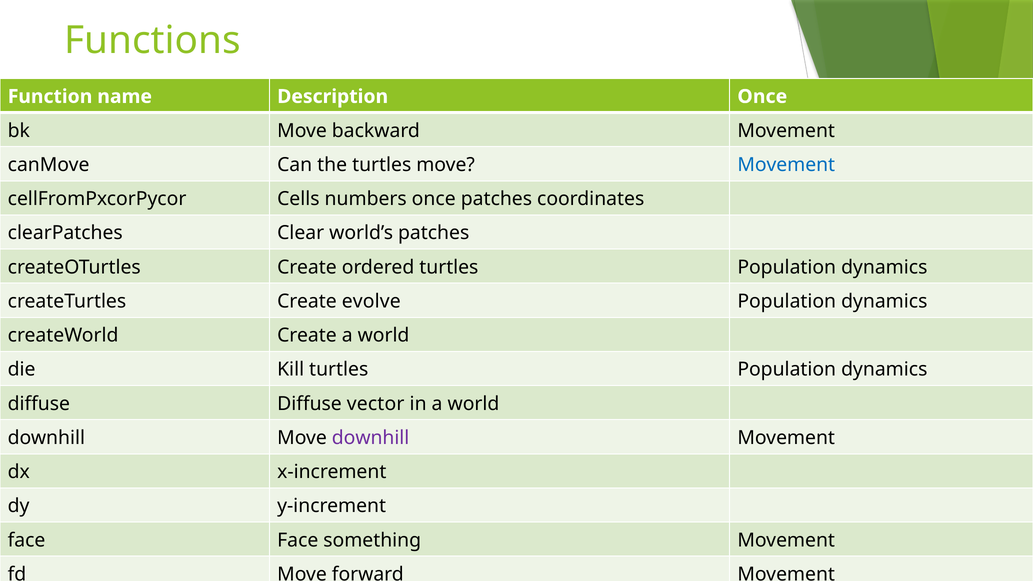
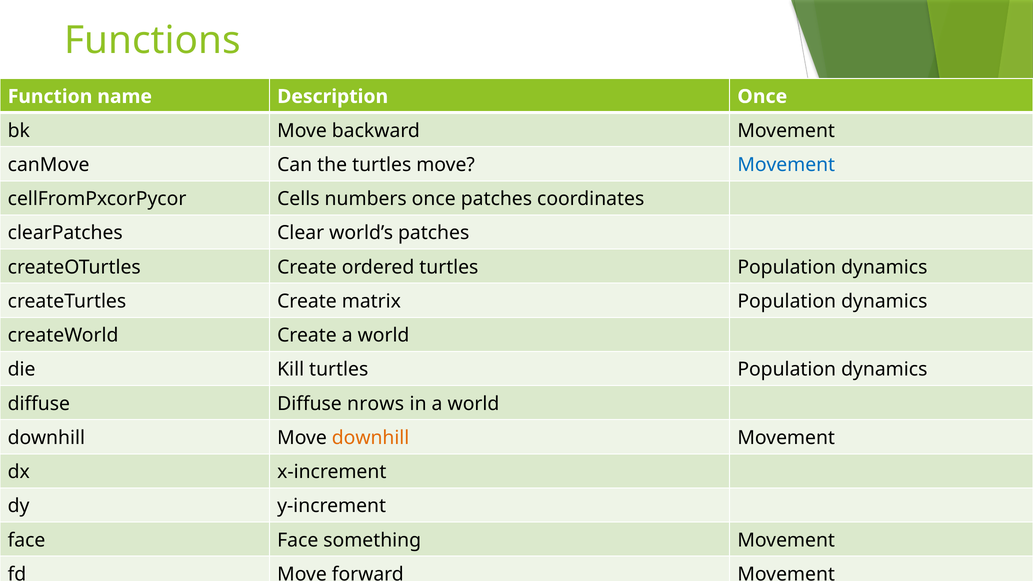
evolve: evolve -> matrix (371, 301)
vector: vector -> nrows (376, 404)
downhill colour: purple -> orange (371, 438)
